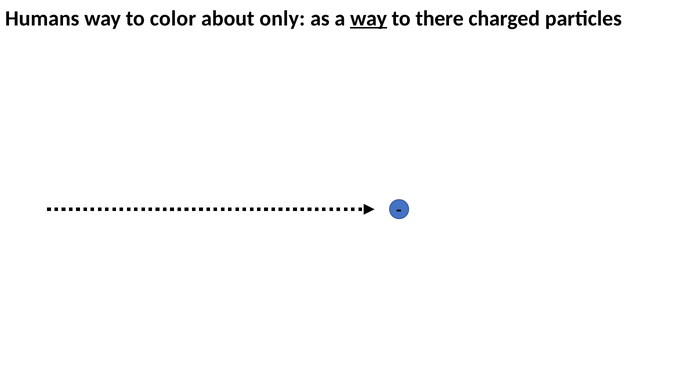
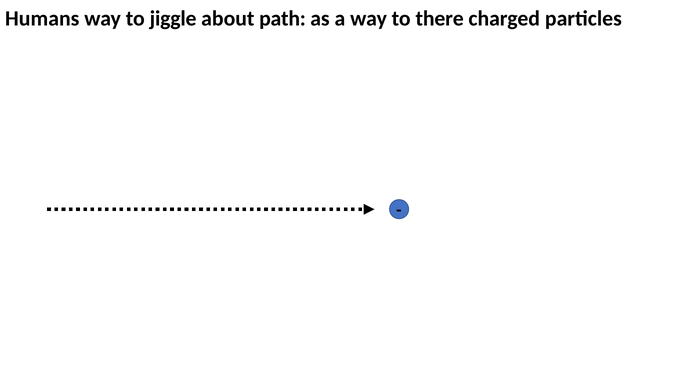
color: color -> jiggle (173, 18)
only: only -> path (282, 18)
way underline: present -> none (369, 18)
